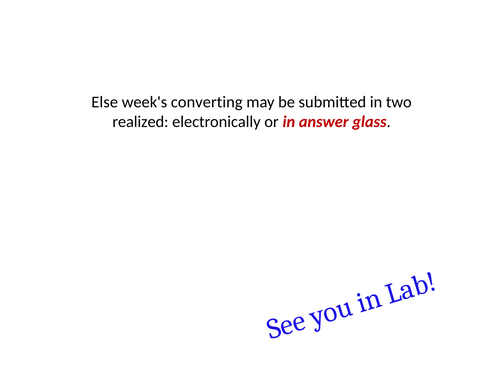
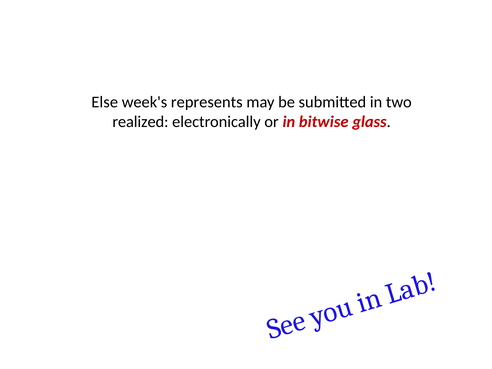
converting: converting -> represents (207, 102)
answer: answer -> bitwise (324, 122)
